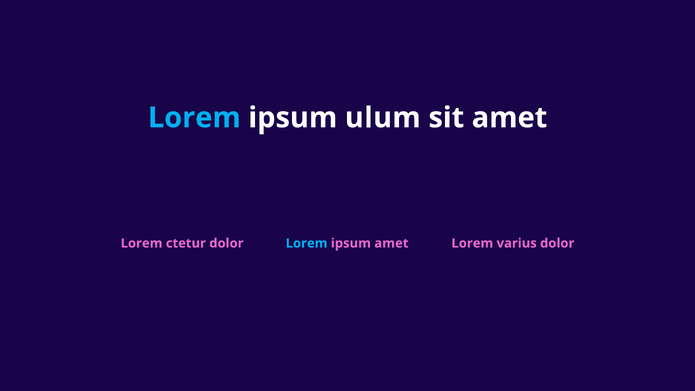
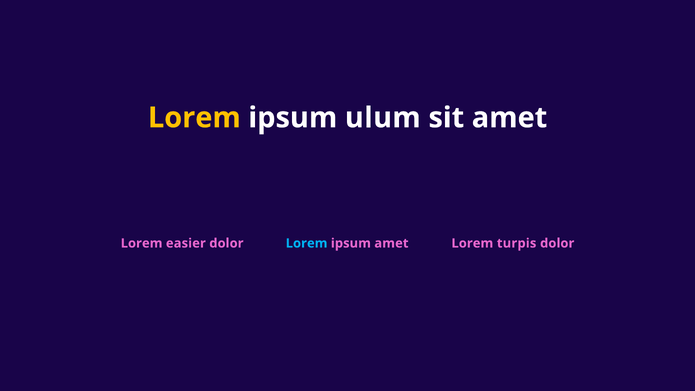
Lorem colour: light blue -> yellow (194, 118)
ctetur: ctetur -> easier (186, 243)
varius: varius -> turpis (517, 243)
